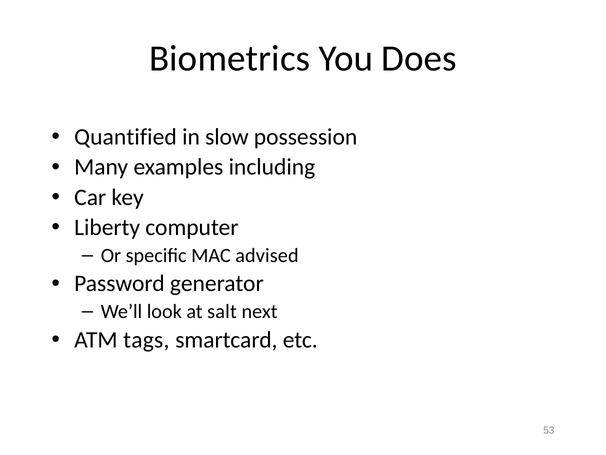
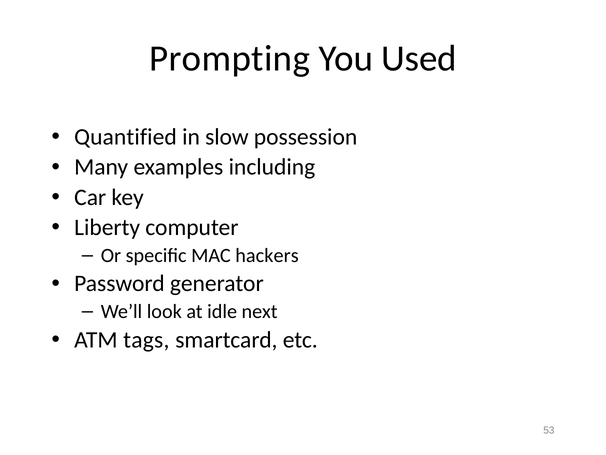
Biometrics: Biometrics -> Prompting (230, 59)
Does: Does -> Used (419, 59)
advised: advised -> hackers (267, 255)
salt: salt -> idle (222, 311)
